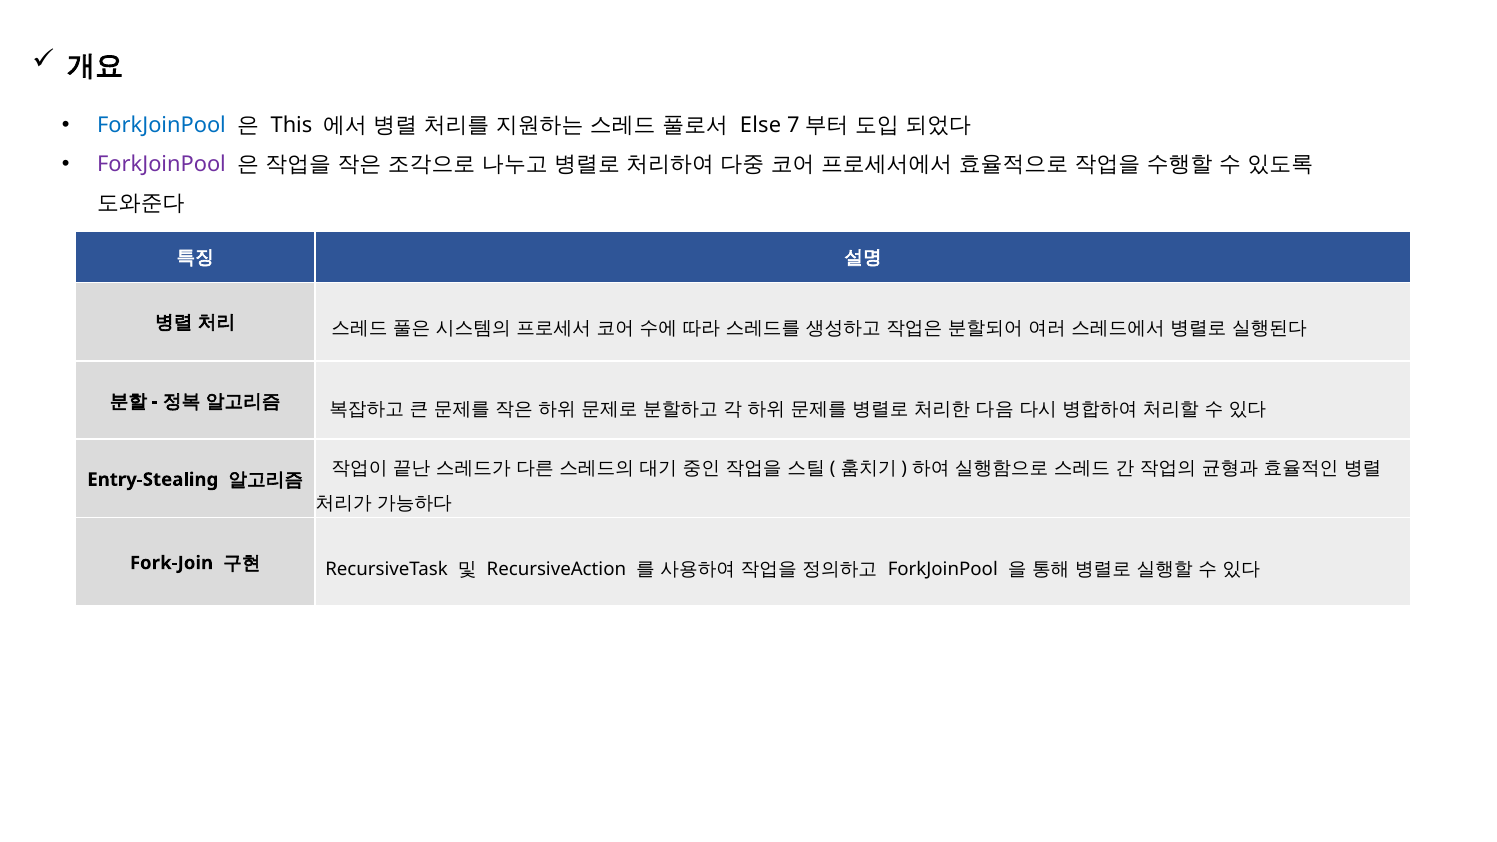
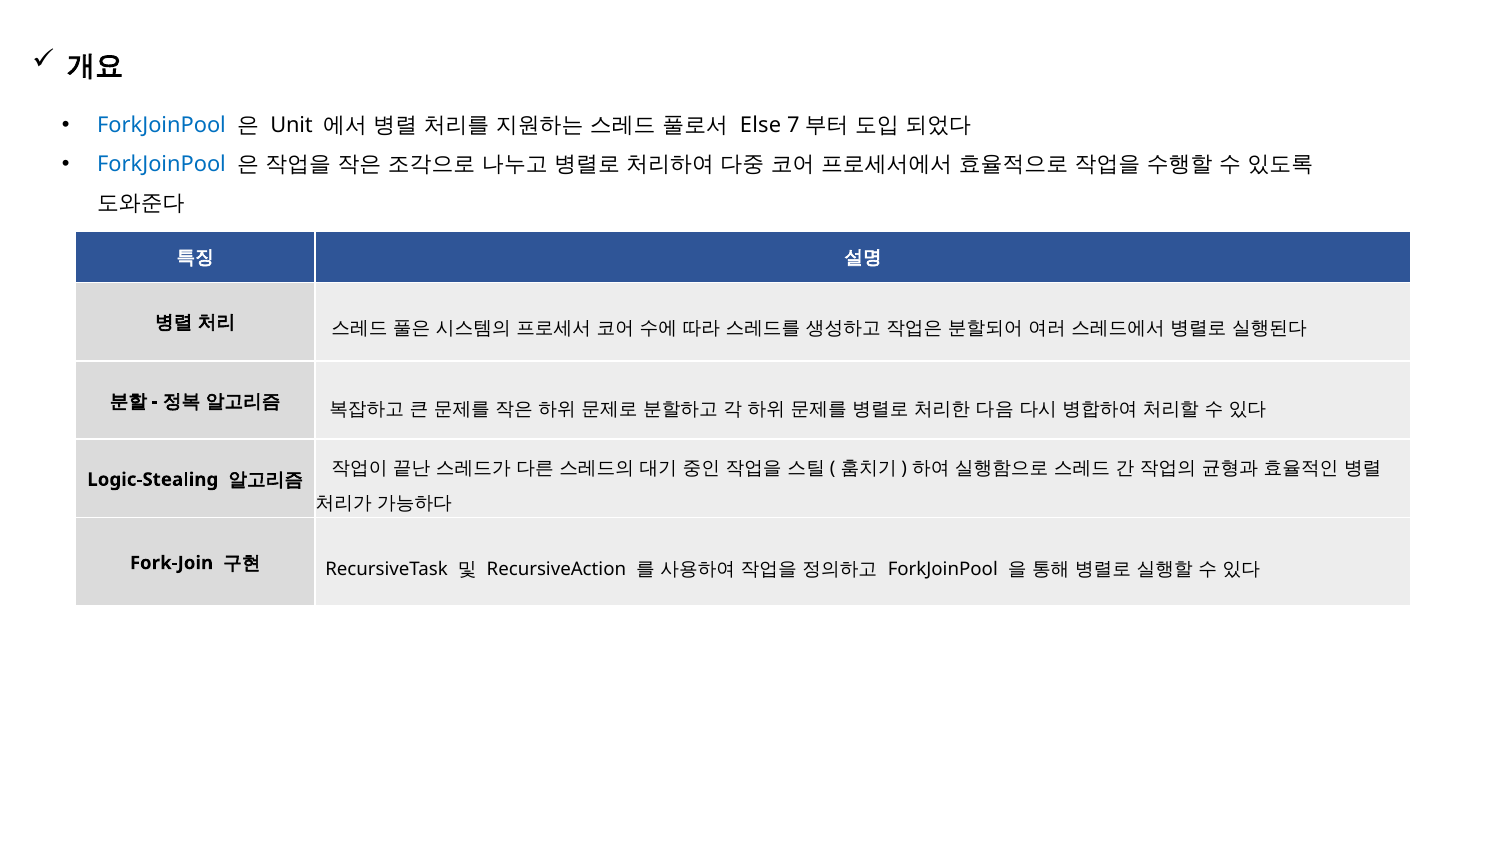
This: This -> Unit (292, 125)
ForkJoinPool colour: purple -> blue (161, 164)
Entry-Stealing: Entry-Stealing -> Logic-Stealing (153, 480)
